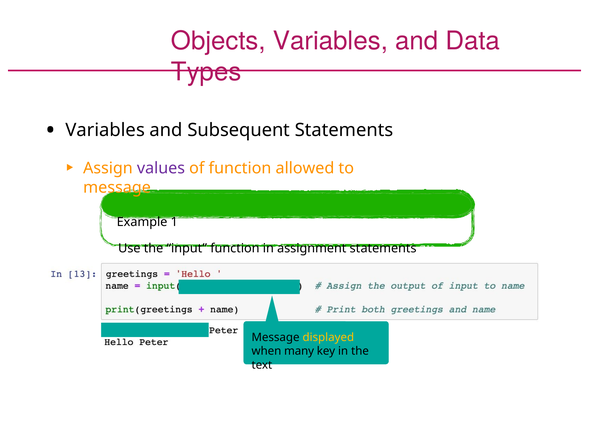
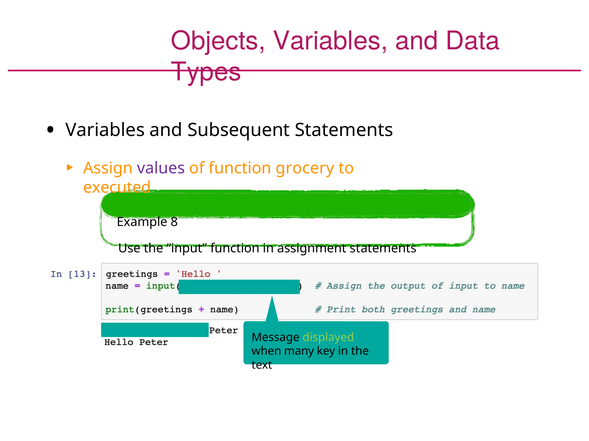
allowed: allowed -> grocery (305, 168)
message: message -> executed (117, 188)
1: 1 -> 8 (174, 223)
displayed colour: yellow -> light green (328, 338)
